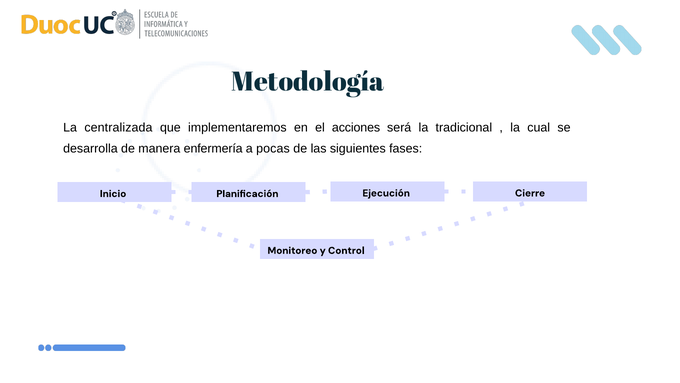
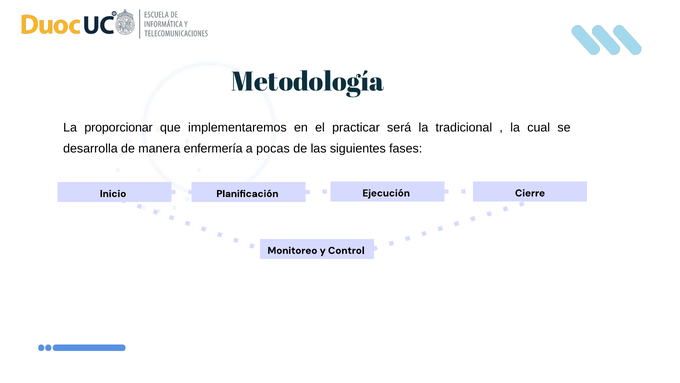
centralizada: centralizada -> proporcionar (119, 127)
acciones: acciones -> practicar (356, 127)
